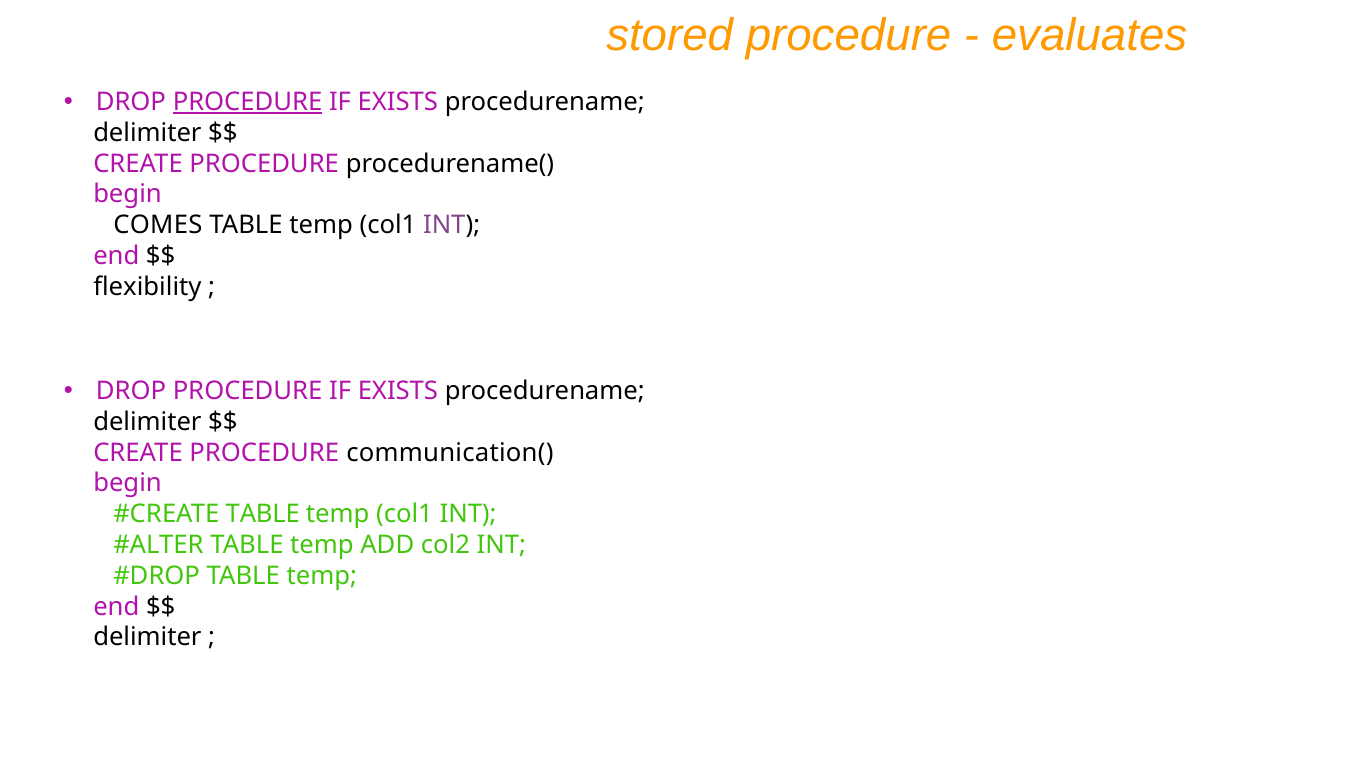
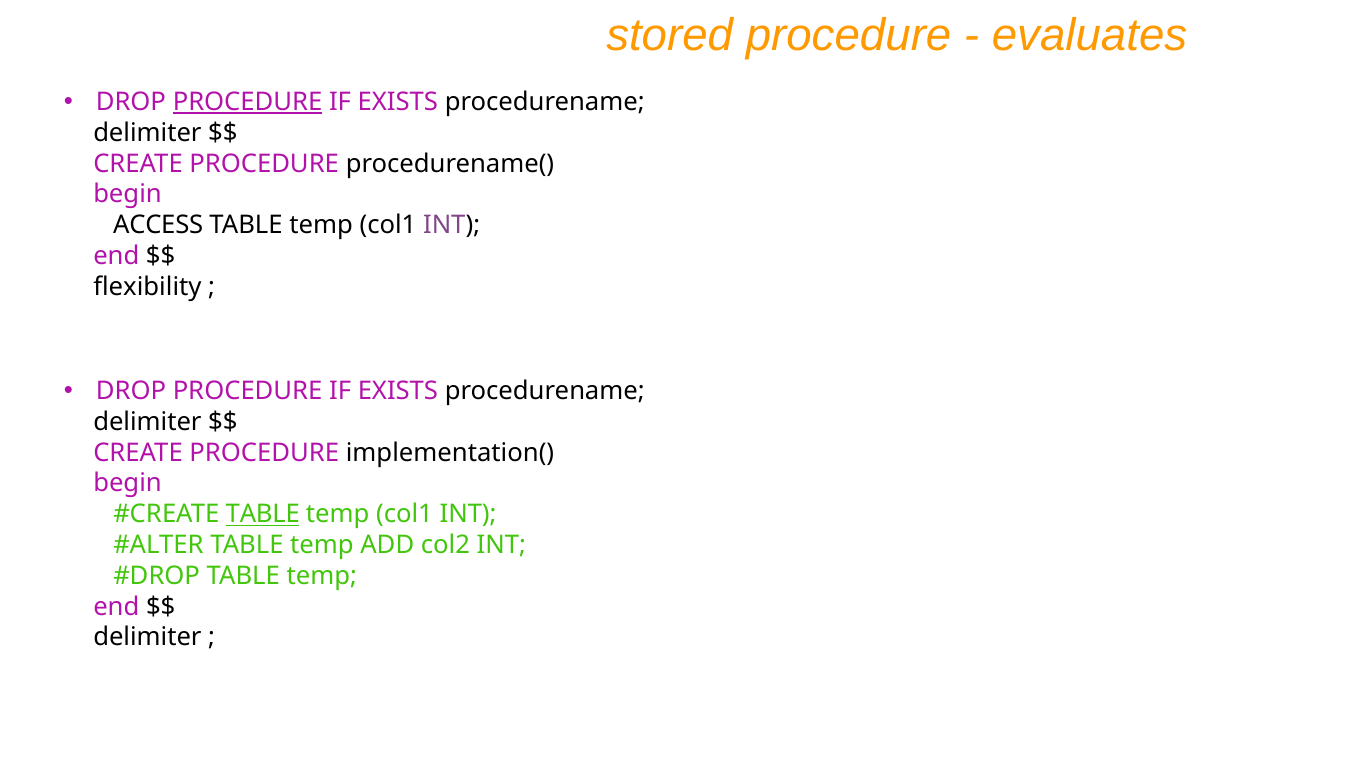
COMES: COMES -> ACCESS (158, 225)
communication(: communication( -> implementation( (450, 453)
TABLE underline: none -> present (263, 514)
